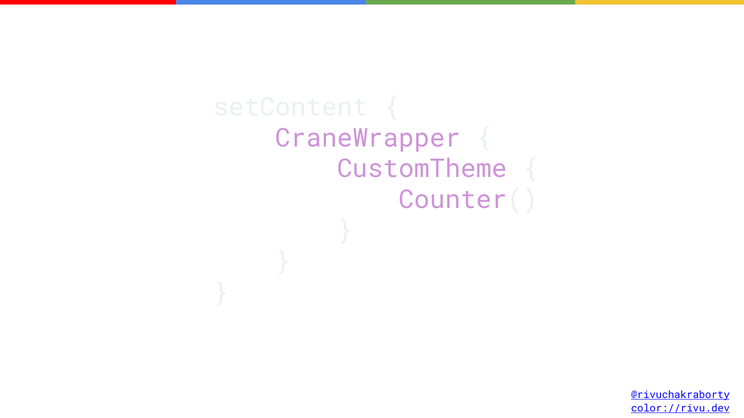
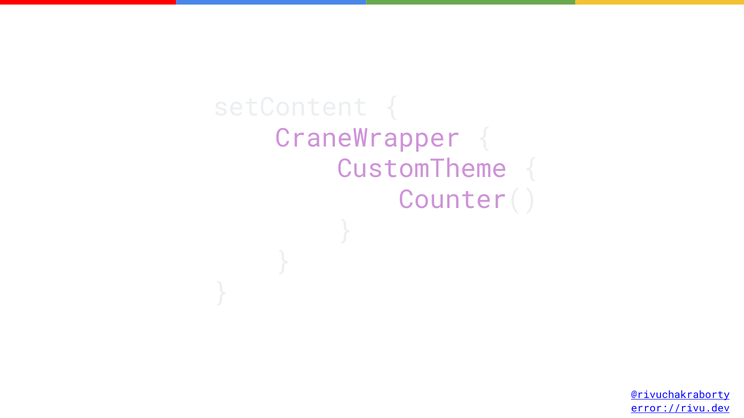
color://rivu.dev: color://rivu.dev -> error://rivu.dev (680, 409)
